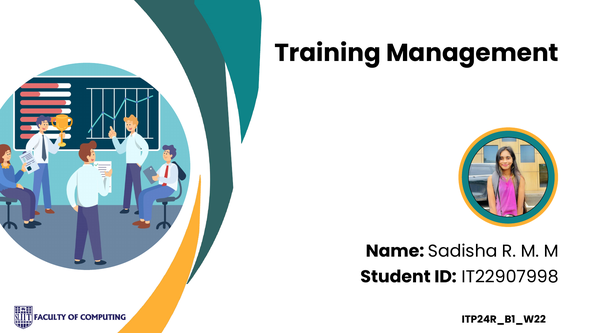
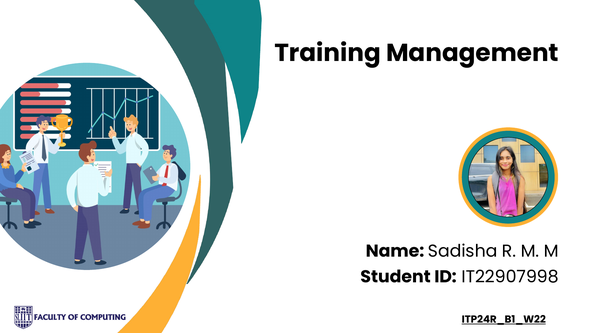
ITP24R_B1_W22 underline: none -> present (504, 320)
